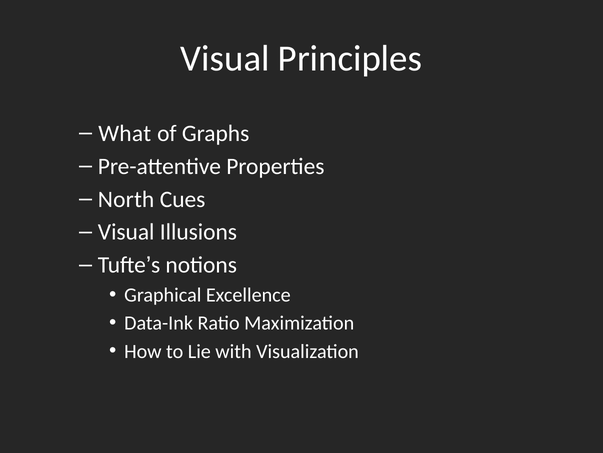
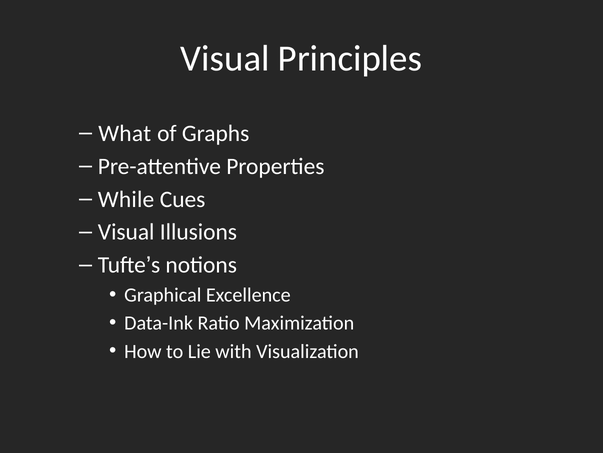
North: North -> While (126, 199)
